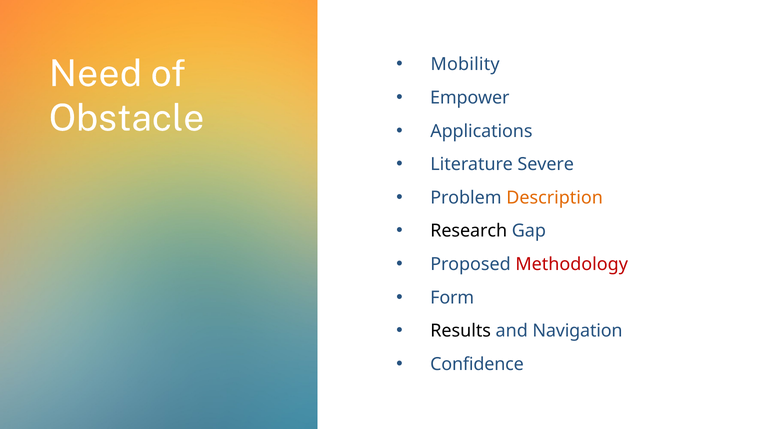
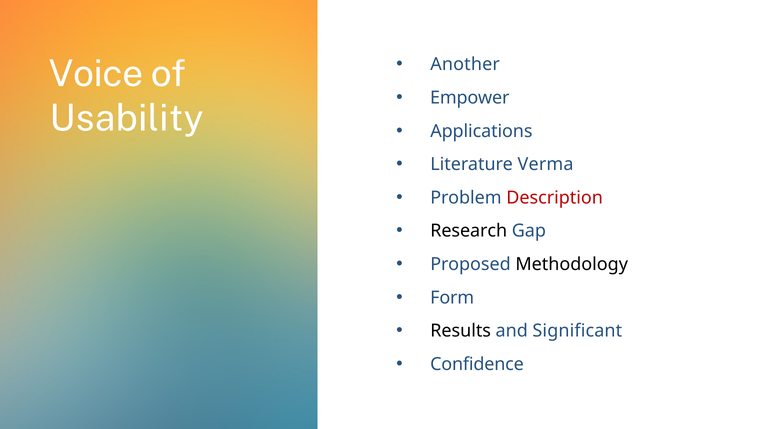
Mobility: Mobility -> Another (465, 64)
Need: Need -> Voice (96, 74)
Obstacle: Obstacle -> Usability (126, 118)
Severe: Severe -> Verma (546, 164)
Description colour: orange -> red (555, 198)
Methodology colour: red -> black (572, 264)
Navigation: Navigation -> Significant (577, 331)
